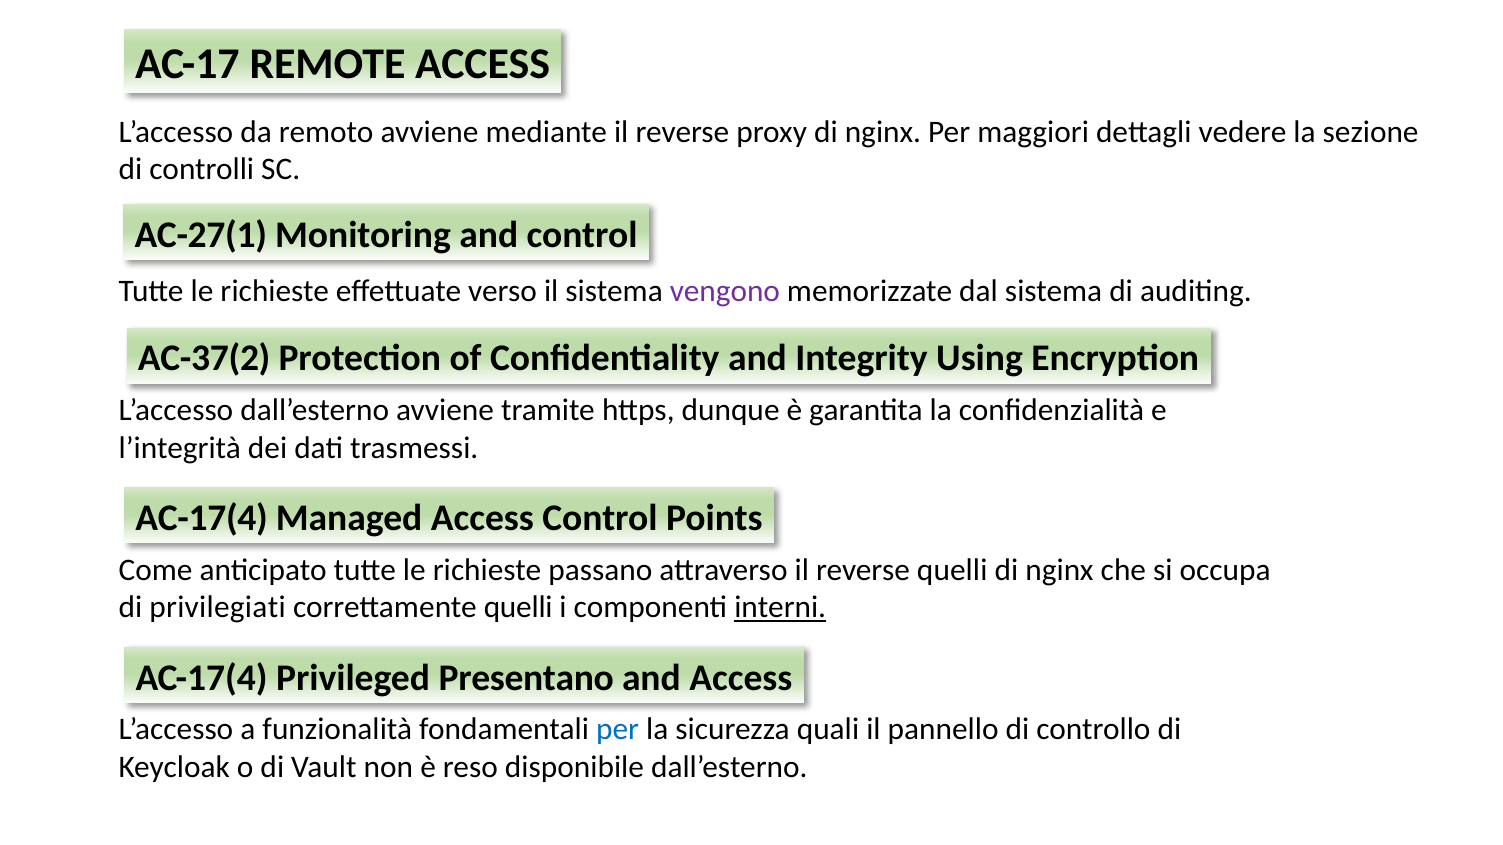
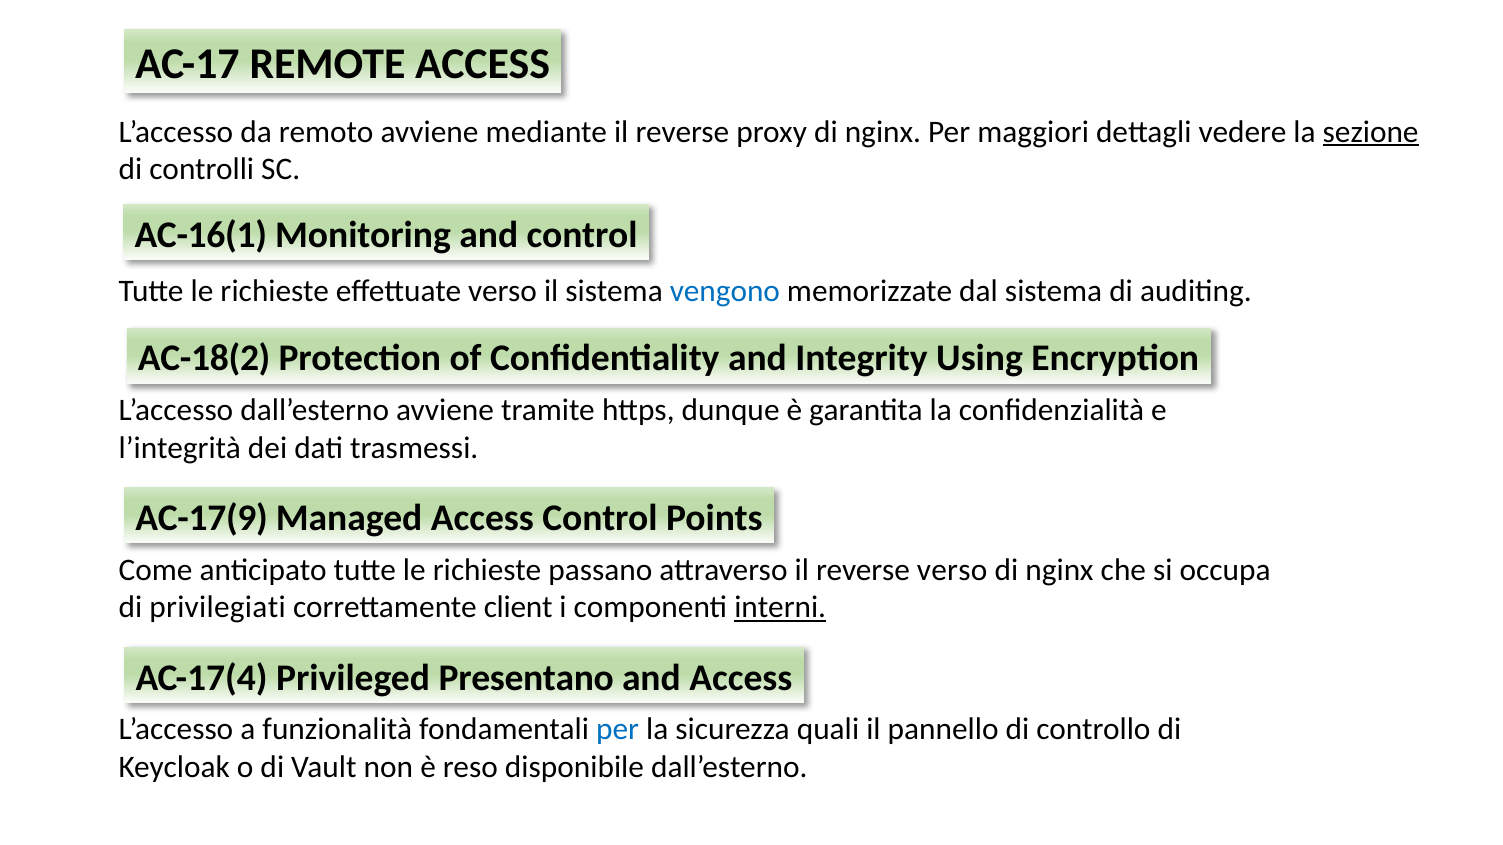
sezione underline: none -> present (1371, 132)
AC-27(1: AC-27(1 -> AC-16(1 (201, 235)
vengono colour: purple -> blue (725, 292)
AC-37(2: AC-37(2 -> AC-18(2 (204, 359)
AC-17(4: AC-17(4 -> AC-17(9 (202, 518)
reverse quelli: quelli -> verso (952, 570)
correttamente quelli: quelli -> client (518, 608)
